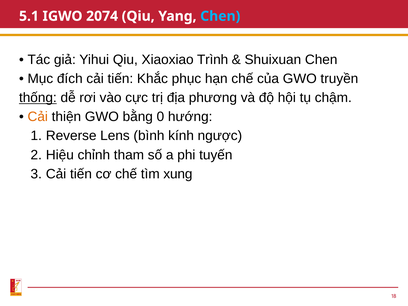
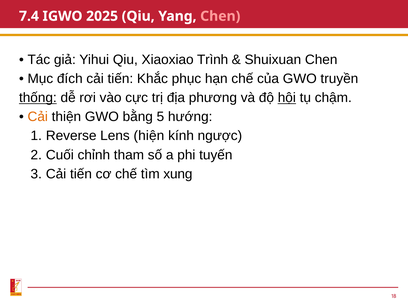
5.1: 5.1 -> 7.4 (29, 16)
2074: 2074 -> 2025 (102, 16)
Chen colour: light blue -> pink (220, 16)
hội underline: none -> present (287, 98)
0: 0 -> 5 (160, 117)
bình: bình -> hiện (149, 136)
Hiệu: Hiệu -> Cuối (60, 155)
